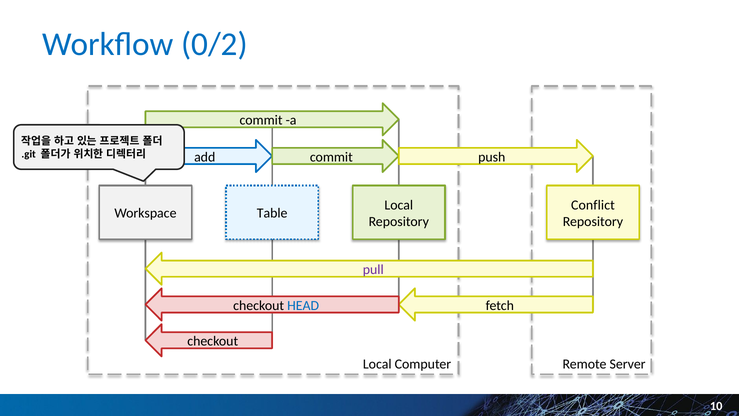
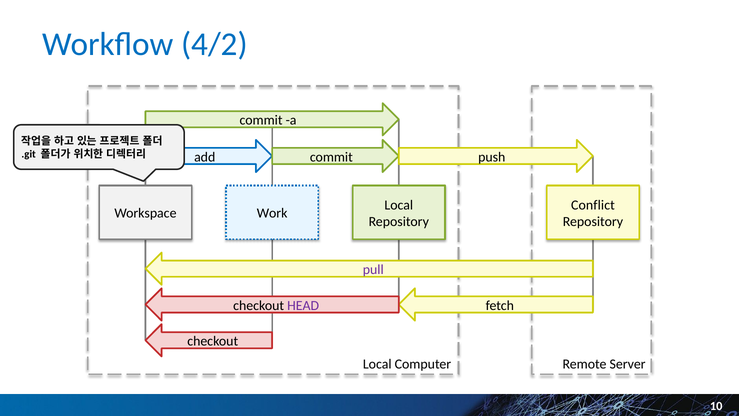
0/2: 0/2 -> 4/2 (214, 44)
Table: Table -> Work (272, 213)
HEAD colour: blue -> purple (303, 305)
